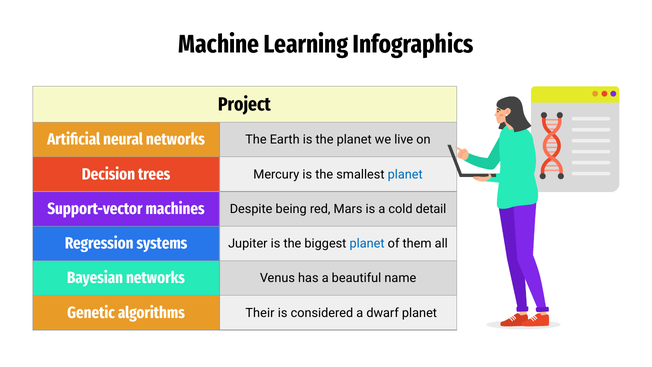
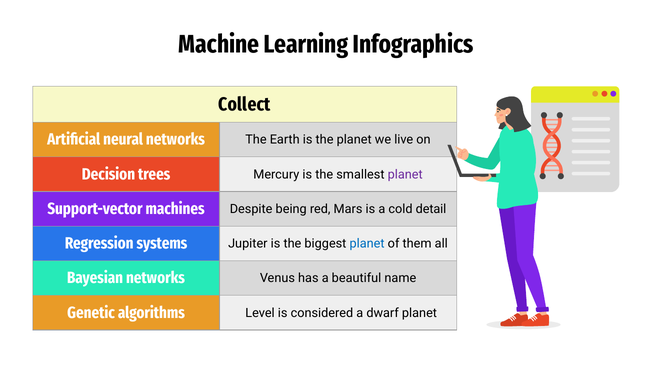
Project: Project -> Collect (245, 104)
planet colour: blue -> purple (405, 174)
Their: Their -> Level (260, 313)
